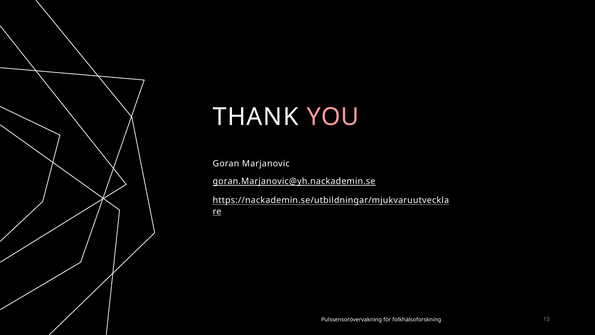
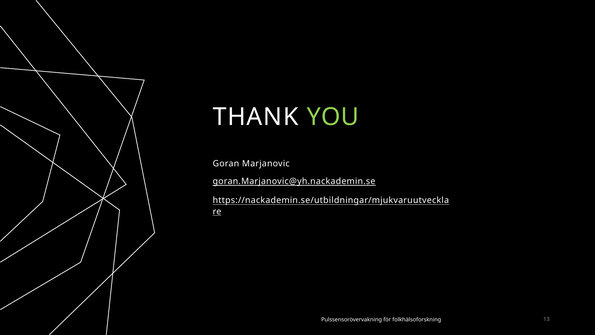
YOU colour: pink -> light green (333, 117)
